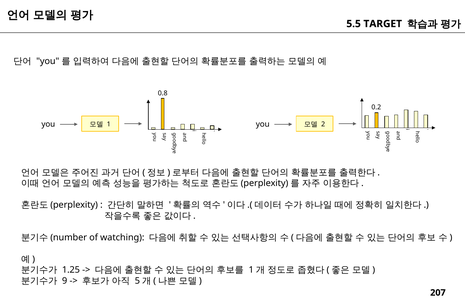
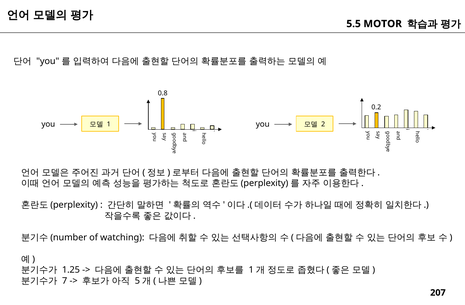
TARGET: TARGET -> MOTOR (383, 24)
9: 9 -> 7 (65, 281)
